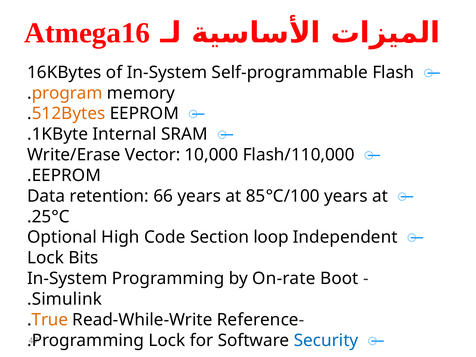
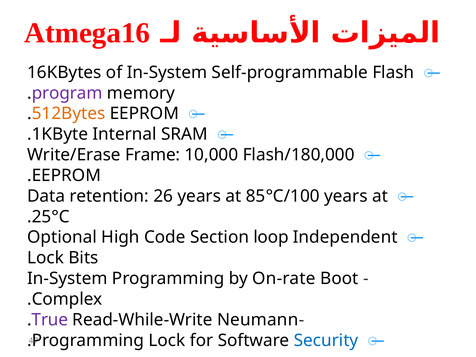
program colour: orange -> purple (67, 93)
Vector: Vector -> Frame (153, 155)
Flash/110,000: Flash/110,000 -> Flash/180,000 (299, 155)
66: 66 -> 26 (163, 196)
Simulink: Simulink -> Complex (67, 299)
True colour: orange -> purple (50, 320)
Reference: Reference -> Neumann (258, 320)
